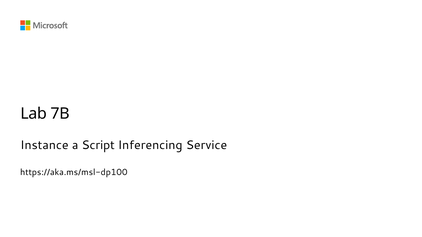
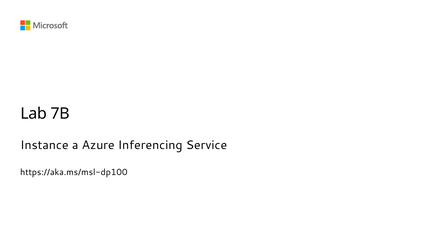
Script: Script -> Azure (98, 145)
